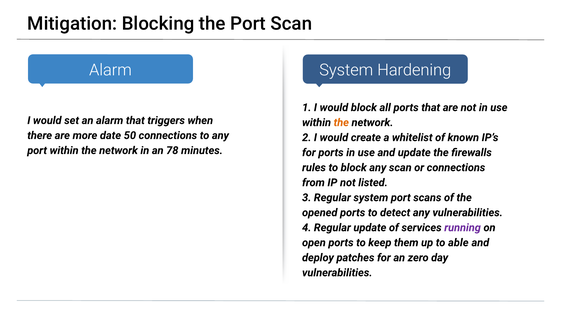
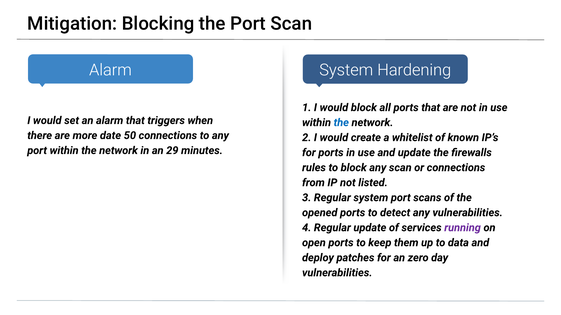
the colour: orange -> blue (341, 123)
78: 78 -> 29 (172, 151)
able: able -> data (458, 243)
